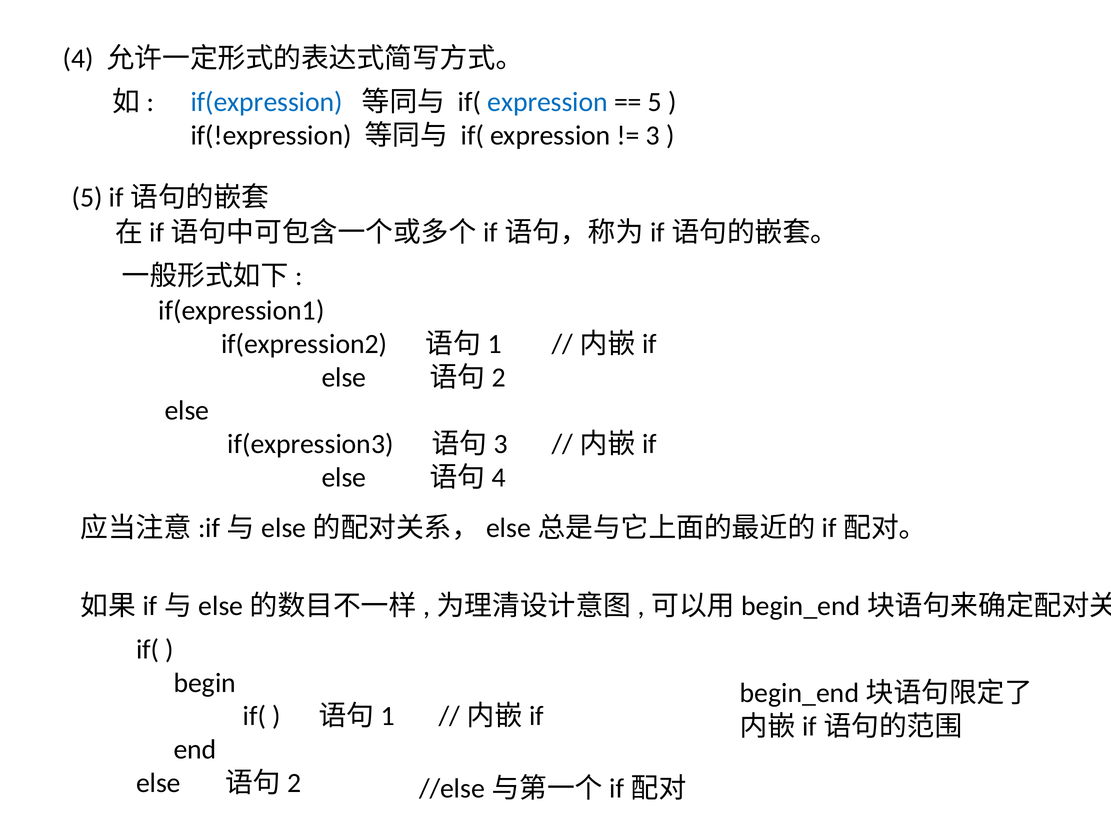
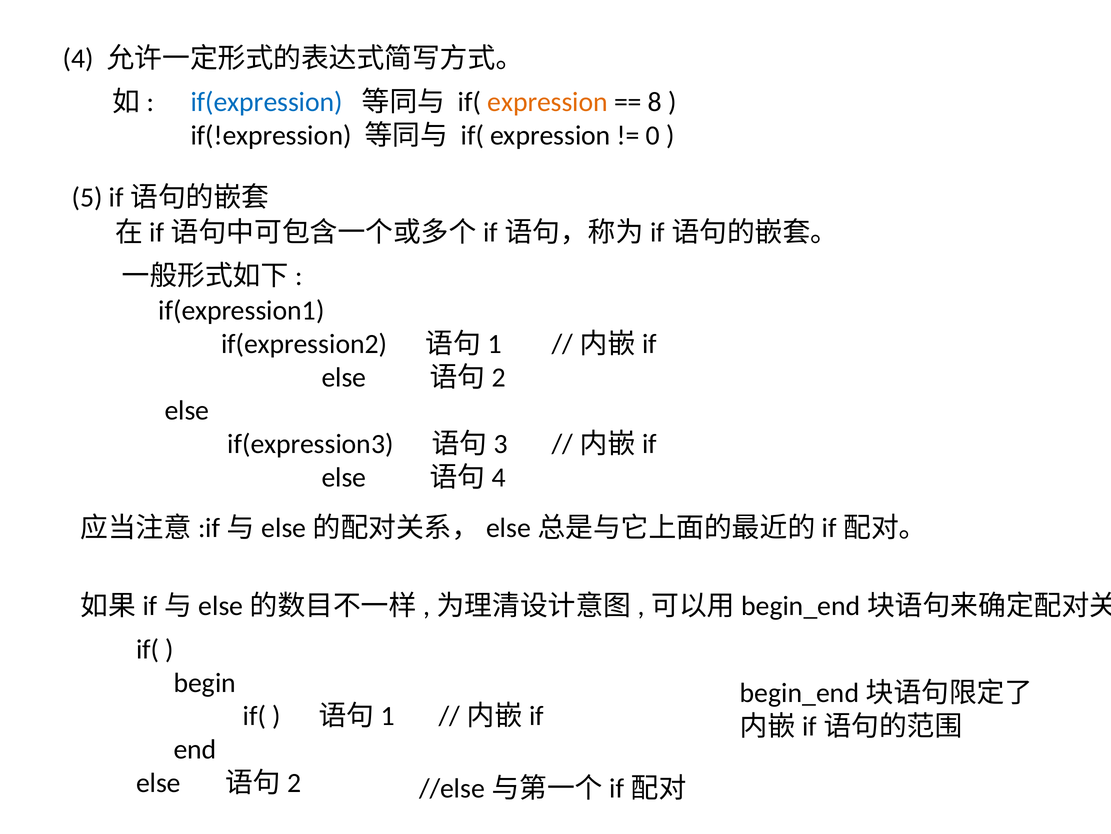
expression colour: blue -> orange (548, 102)
5: 5 -> 8 (655, 102)
3: 3 -> 0 (653, 135)
